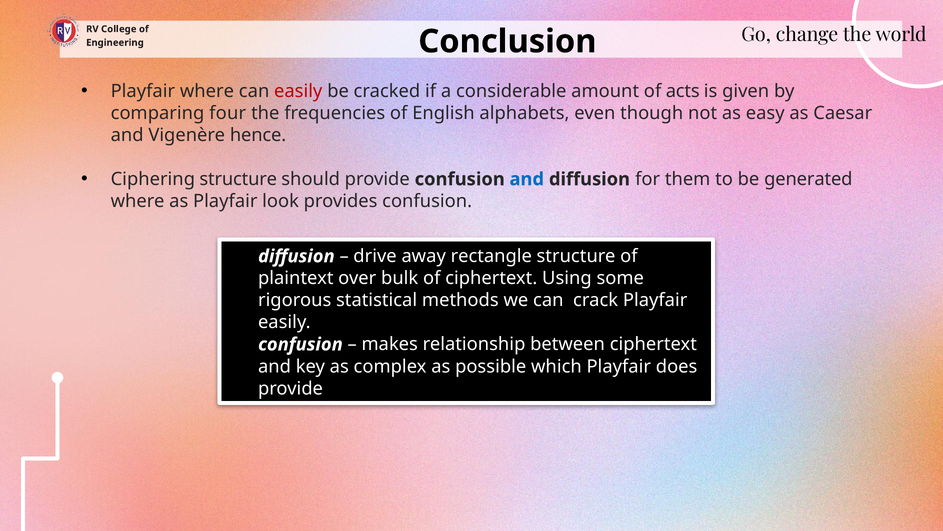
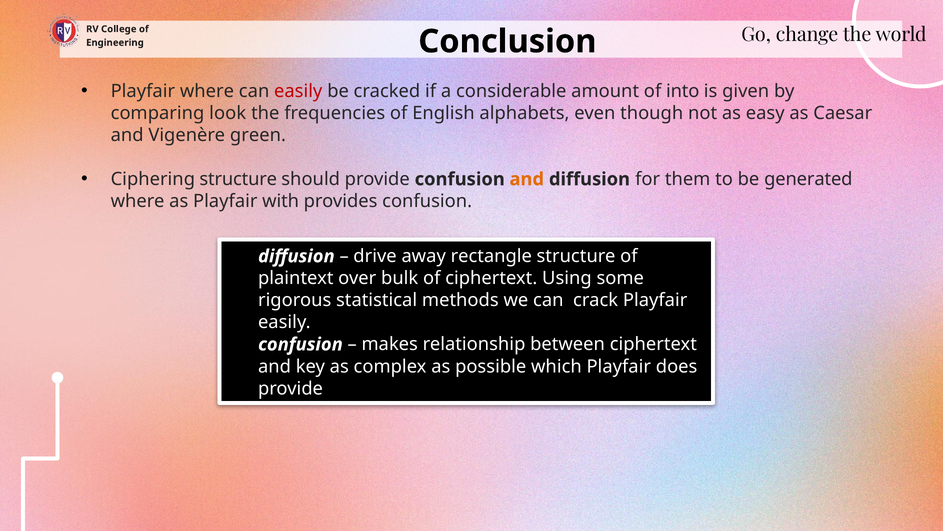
acts: acts -> into (683, 91)
four: four -> look (228, 113)
hence: hence -> green (258, 135)
and colour: blue -> orange (527, 179)
look: look -> with (281, 201)
